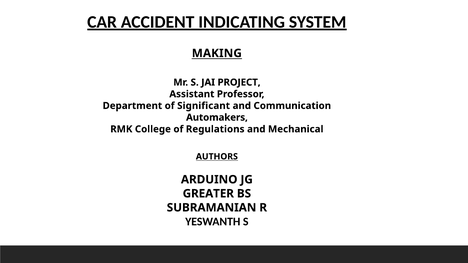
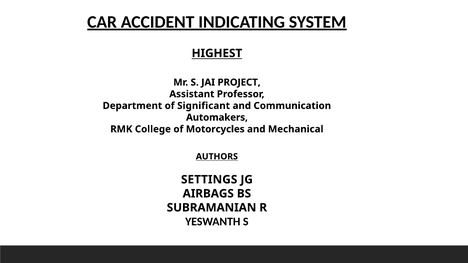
MAKING: MAKING -> HIGHEST (217, 53)
Regulations: Regulations -> Motorcycles (215, 129)
ARDUINO: ARDUINO -> SETTINGS (209, 180)
GREATER: GREATER -> AIRBAGS (208, 194)
